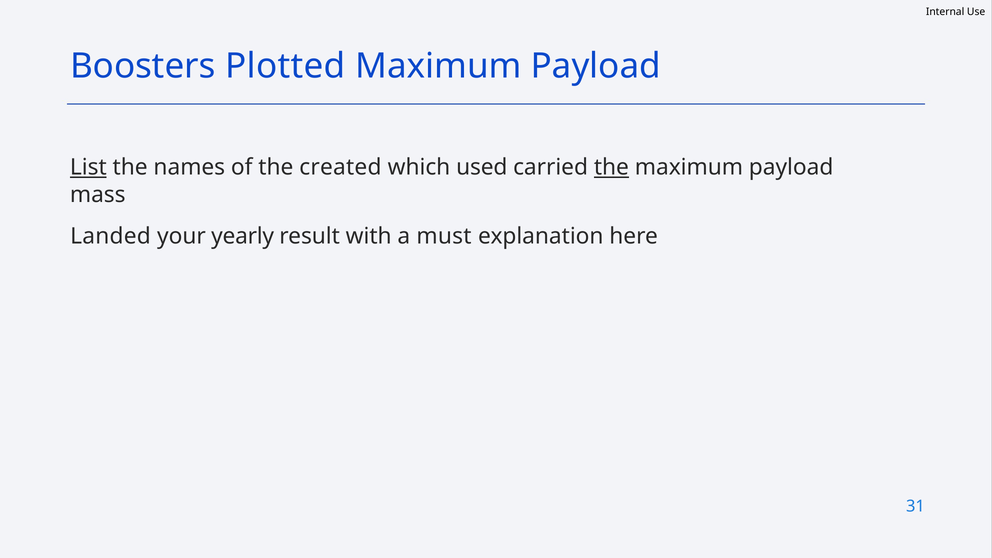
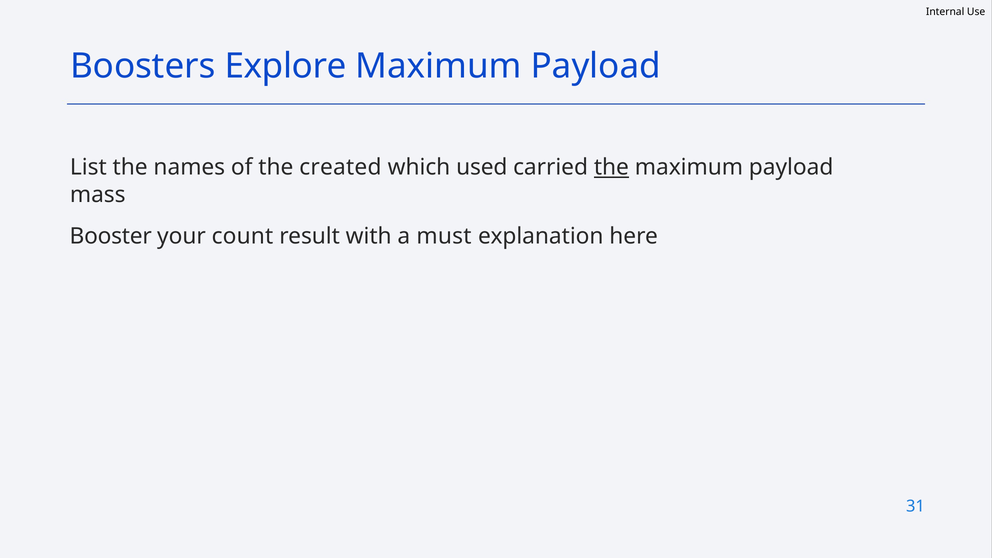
Plotted: Plotted -> Explore (286, 66)
List underline: present -> none (88, 167)
Landed: Landed -> Booster (111, 236)
yearly: yearly -> count (242, 236)
